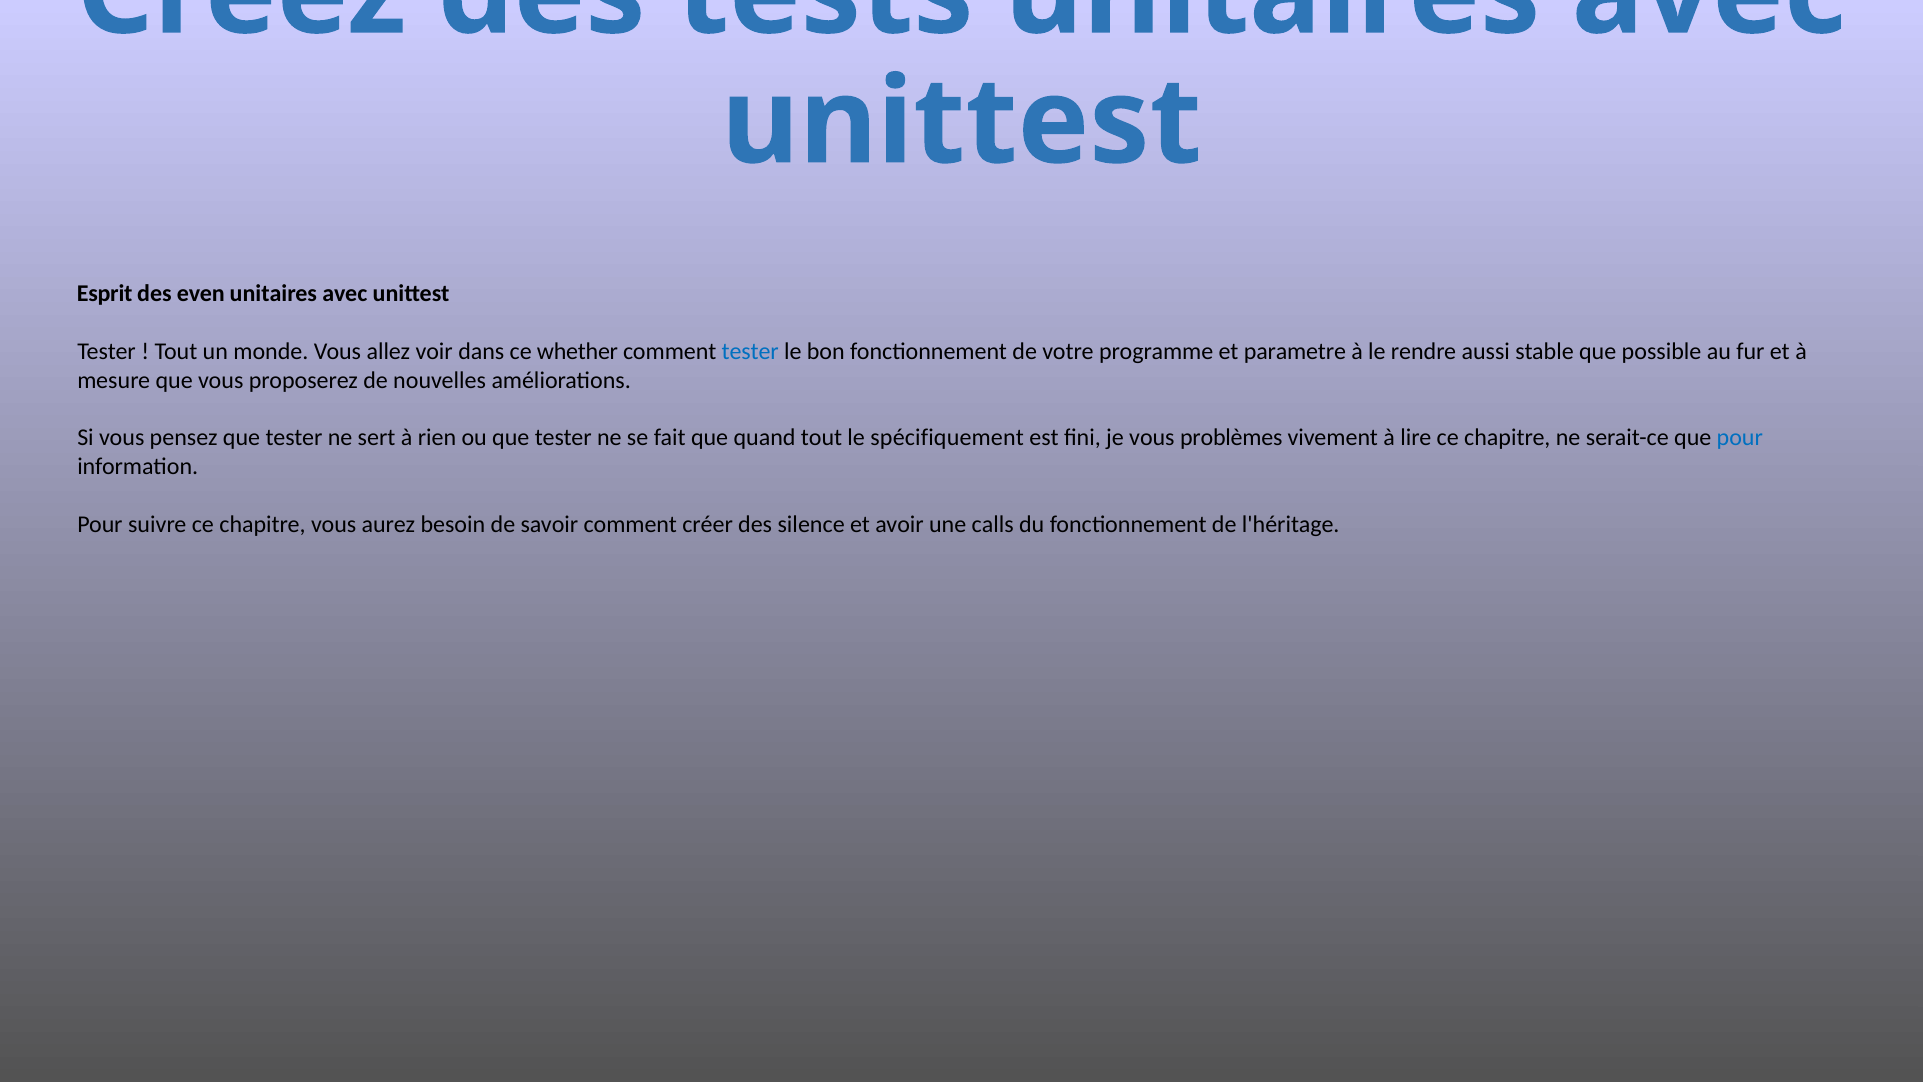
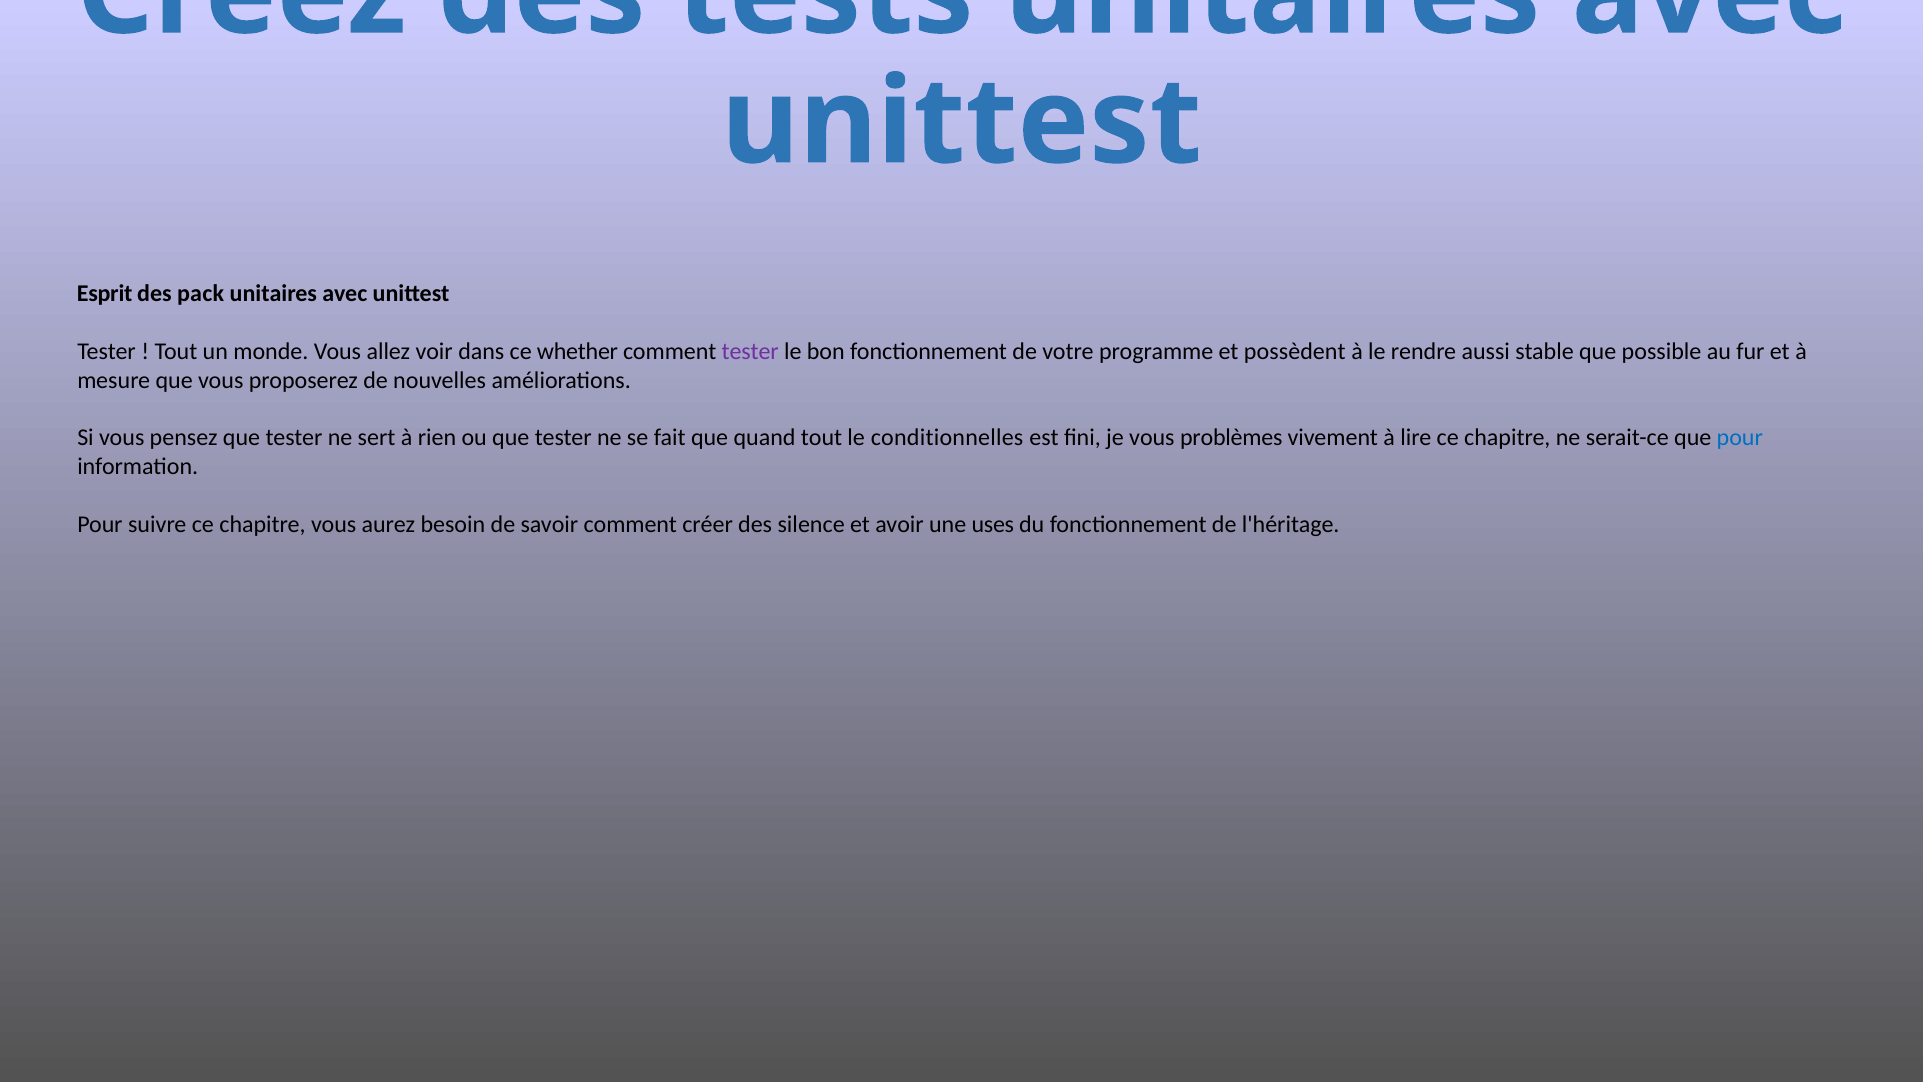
even: even -> pack (201, 294)
tester colour: blue -> purple (750, 351)
parametre: parametre -> possèdent (1295, 351)
spécifiquement: spécifiquement -> conditionnelles (947, 438)
calls: calls -> uses (993, 524)
